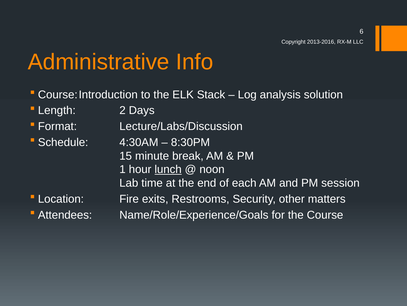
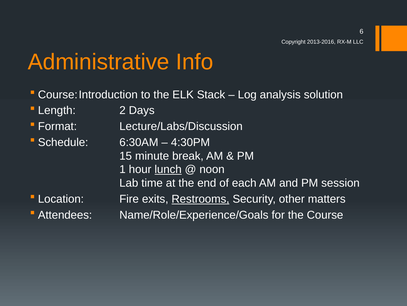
4:30AM: 4:30AM -> 6:30AM (139, 142)
8:30PM: 8:30PM -> 4:30PM (190, 142)
Restrooms underline: none -> present (200, 199)
